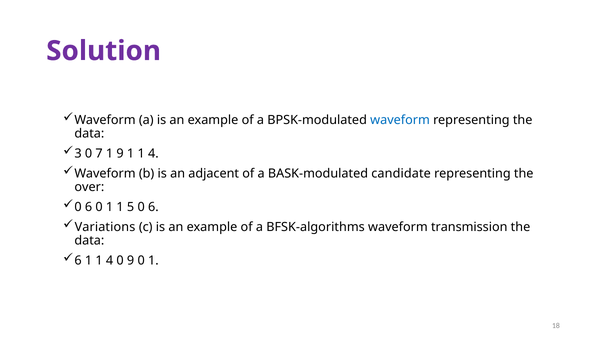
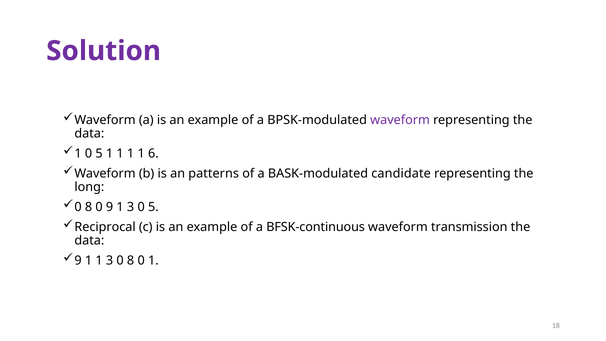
waveform colour: blue -> purple (400, 120)
3: 3 -> 1 (78, 153)
7: 7 -> 5 (99, 153)
9: 9 -> 1 (120, 153)
4: 4 -> 6 (153, 153)
adjacent: adjacent -> patterns (214, 173)
over: over -> long (89, 187)
6: 6 -> 8 (89, 207)
1: 1 -> 9 (110, 207)
5: 5 -> 3 (131, 207)
6: 6 -> 5 (153, 207)
Variations: Variations -> Reciprocal (105, 227)
BFSK-algorithms: BFSK-algorithms -> BFSK-continuous (316, 227)
6: 6 -> 9 (78, 260)
4: 4 -> 3 (110, 260)
9: 9 -> 8 (131, 260)
